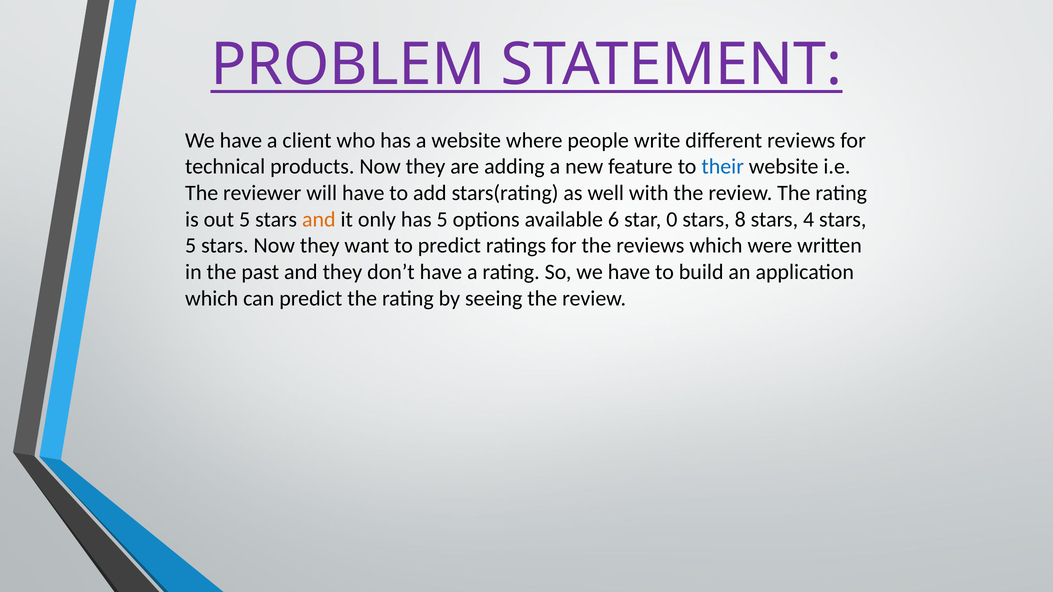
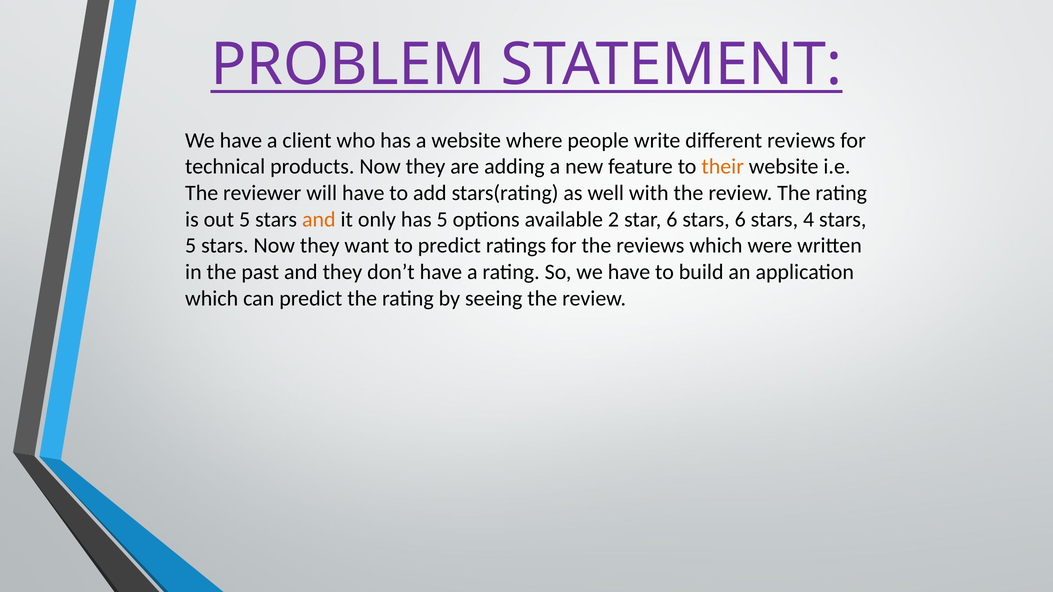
their colour: blue -> orange (723, 167)
6: 6 -> 2 (614, 220)
star 0: 0 -> 6 (672, 220)
stars 8: 8 -> 6 (740, 220)
